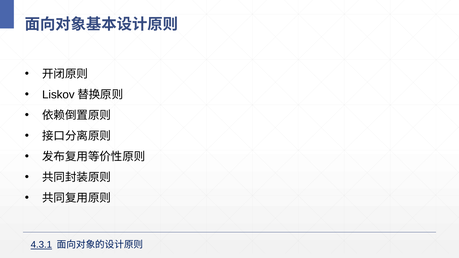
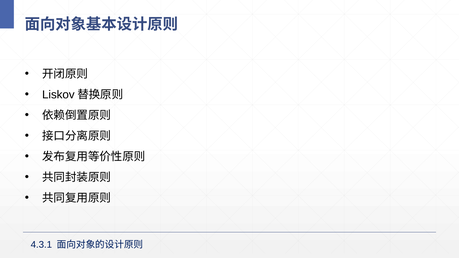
4.3.1 underline: present -> none (41, 245)
